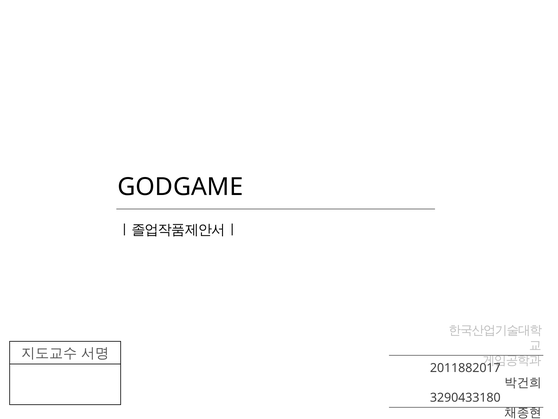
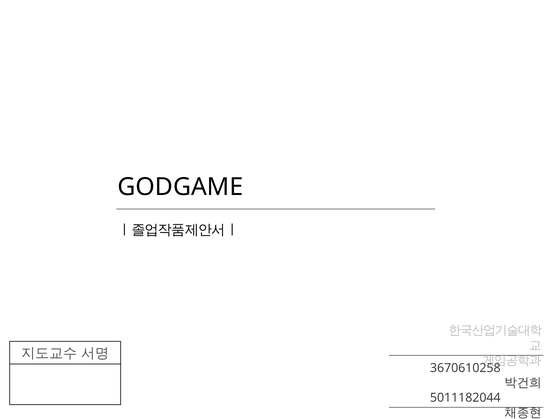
2011882017: 2011882017 -> 3670610258 (465, 368)
3290433180: 3290433180 -> 5011182044 (465, 397)
